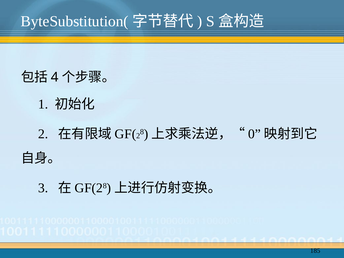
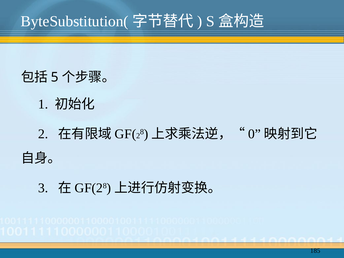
4: 4 -> 5 (55, 77)
